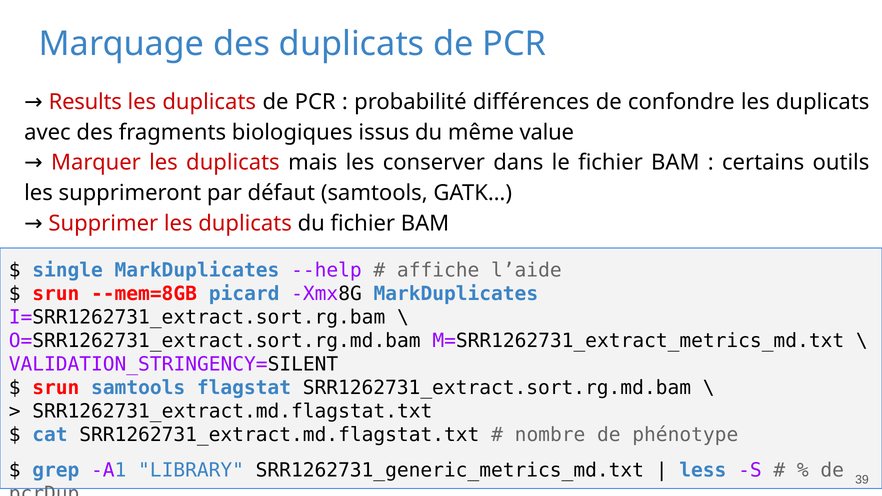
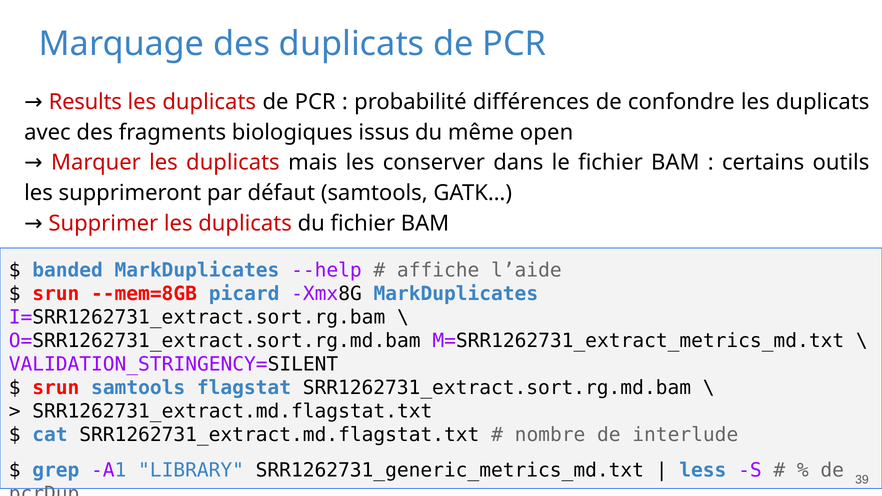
value: value -> open (547, 132)
single: single -> banded (68, 270)
phénotype: phénotype -> interlude (685, 435)
